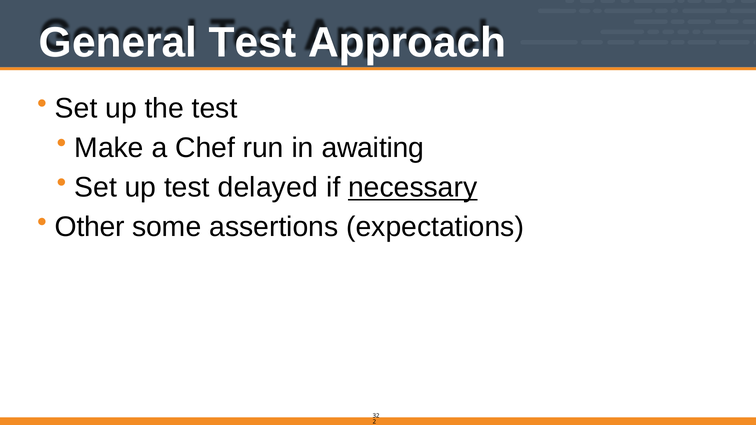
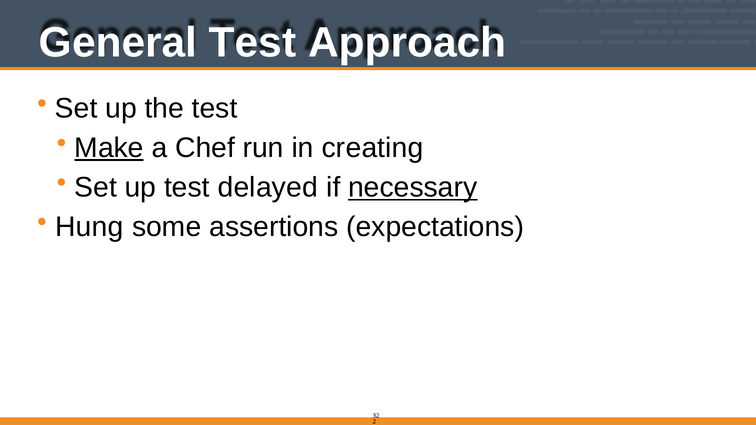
Make underline: none -> present (109, 148)
awaiting: awaiting -> creating (373, 148)
Other: Other -> Hung (89, 227)
